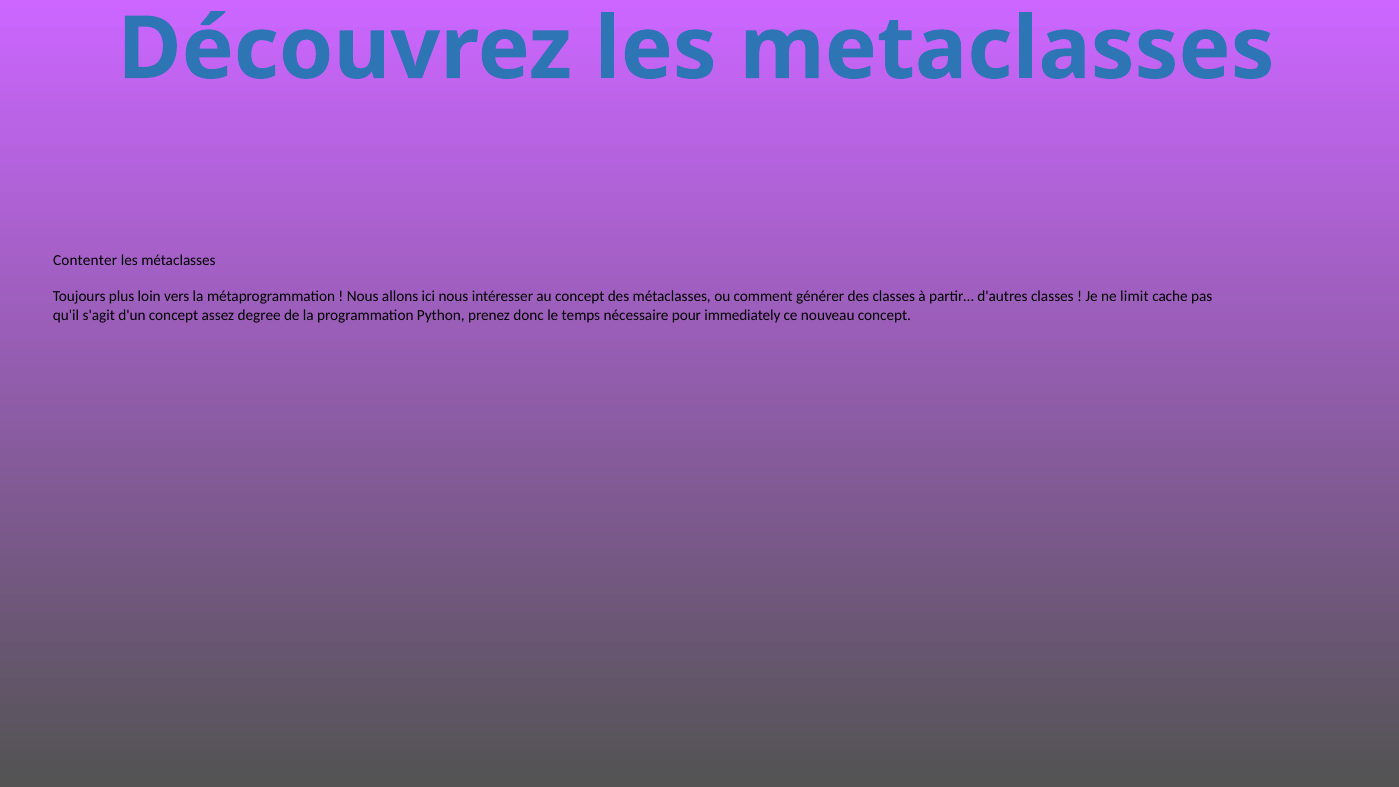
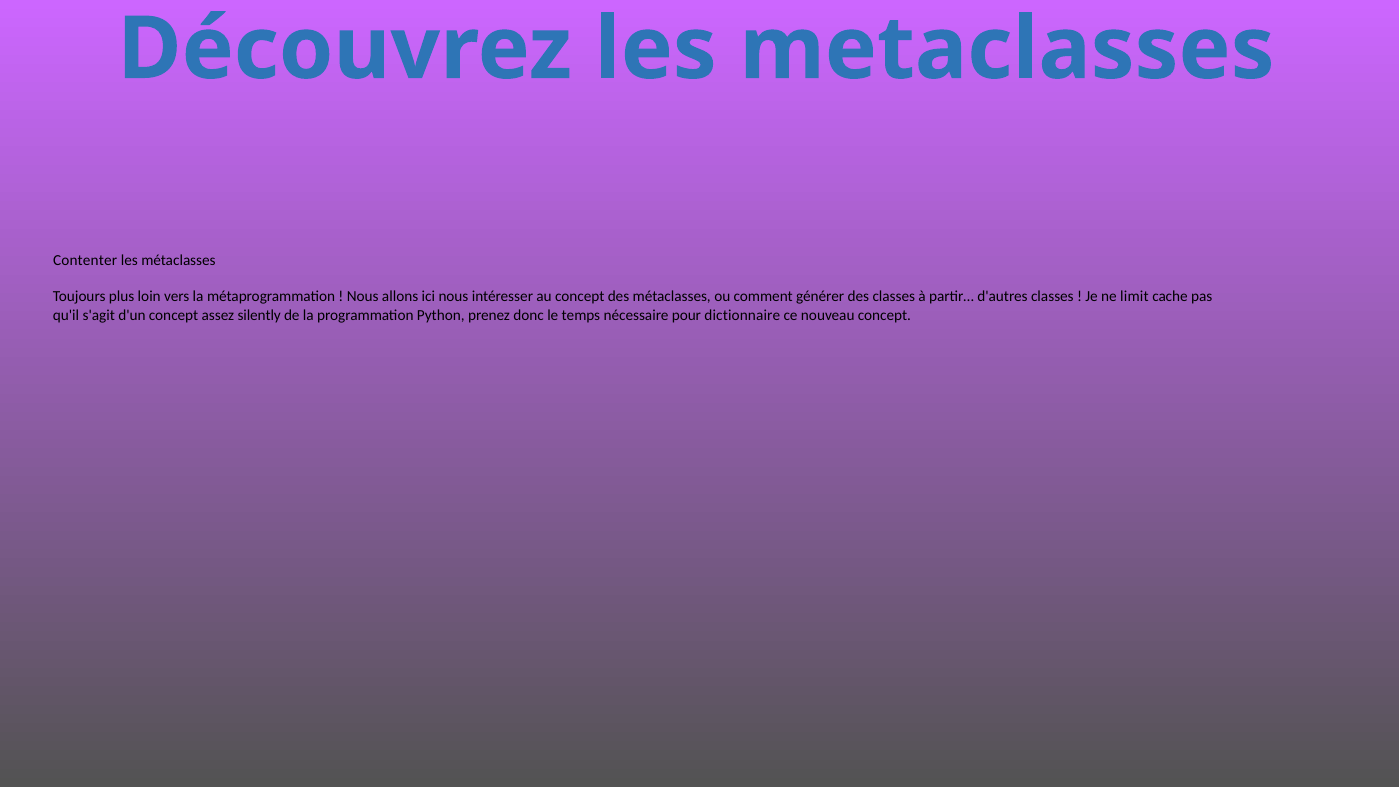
degree: degree -> silently (259, 315)
immediately: immediately -> dictionnaire (742, 315)
